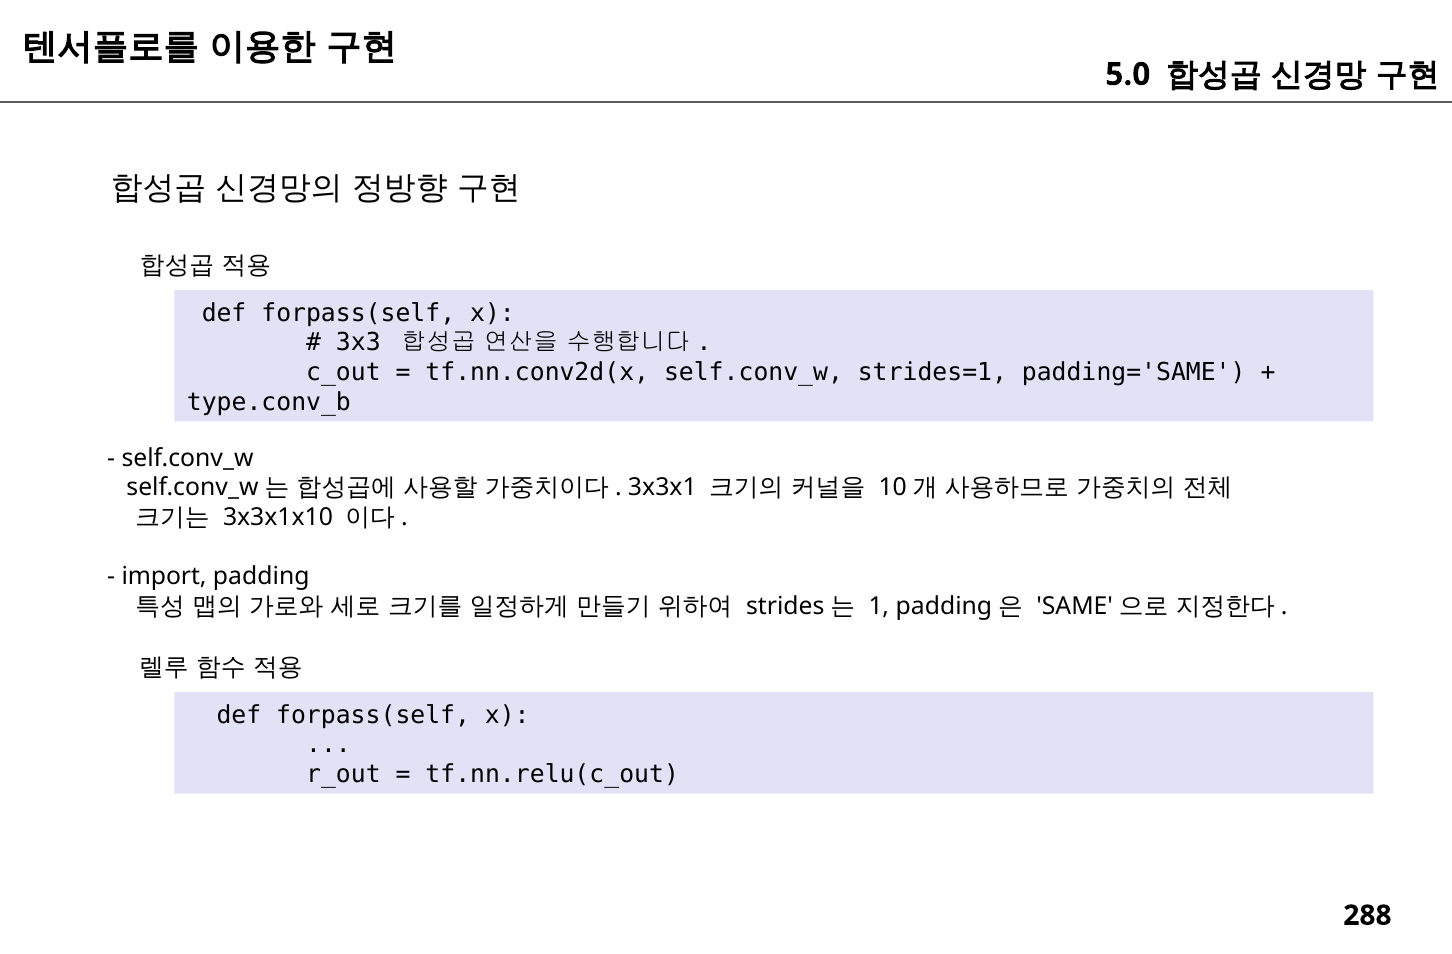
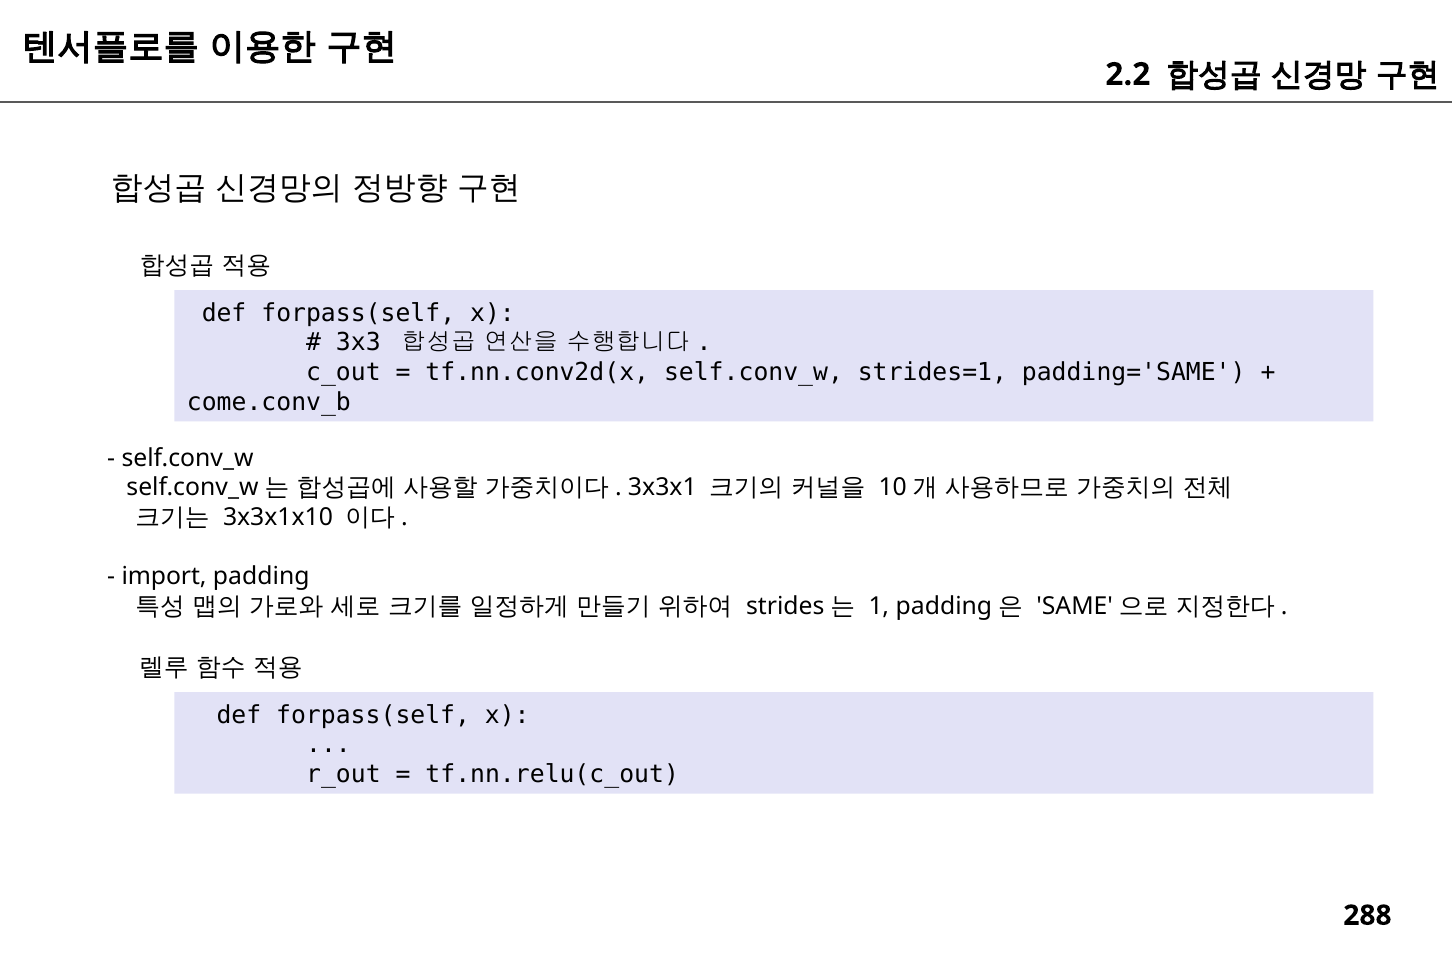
5.0: 5.0 -> 2.2 (1128, 74)
type.conv_b: type.conv_b -> come.conv_b (269, 402)
